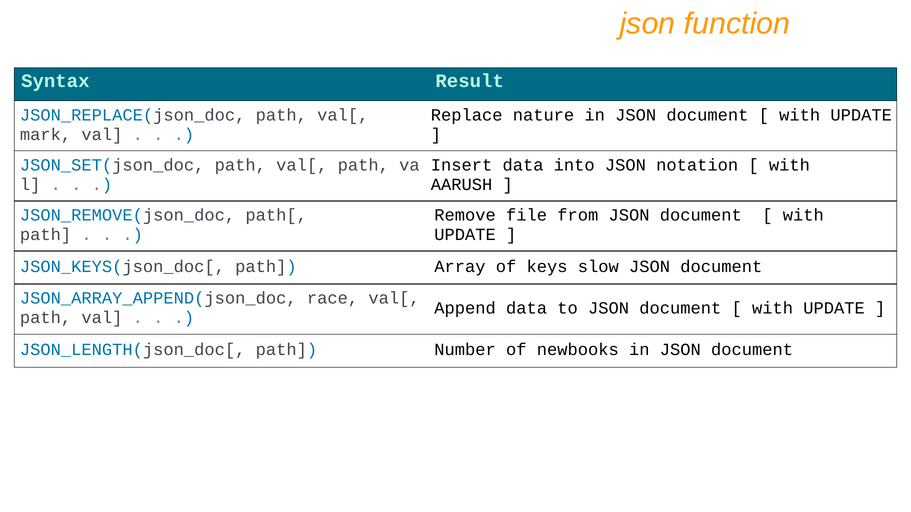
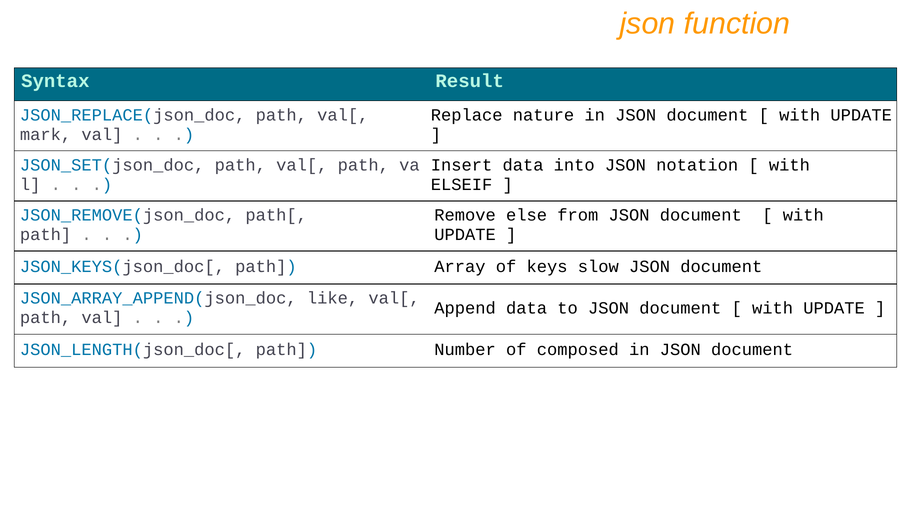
AARUSH: AARUSH -> ELSEIF (462, 185)
file: file -> else (527, 215)
race: race -> like (333, 299)
newbooks: newbooks -> composed (578, 350)
